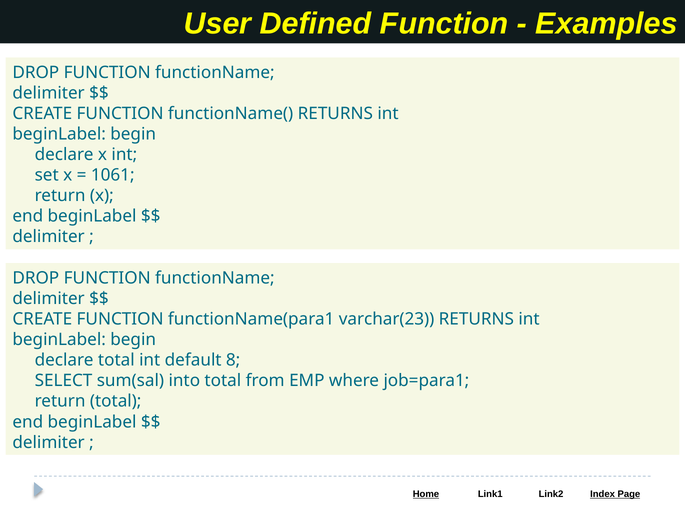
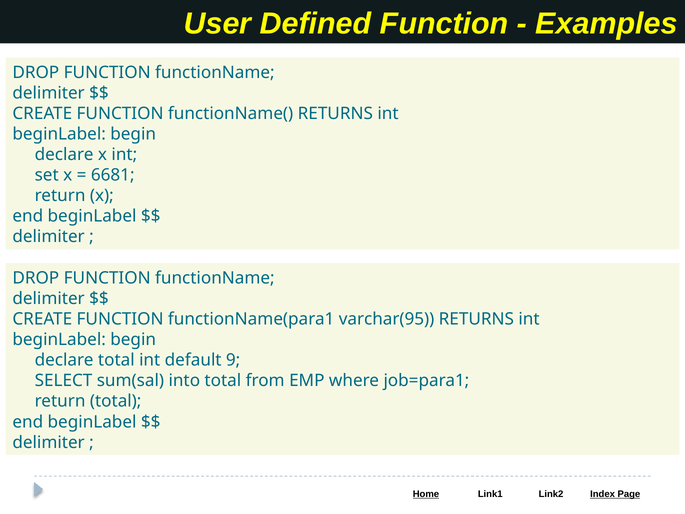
1061: 1061 -> 6681 (113, 175)
varchar(23: varchar(23 -> varchar(95 (387, 319)
8: 8 -> 9 (233, 360)
